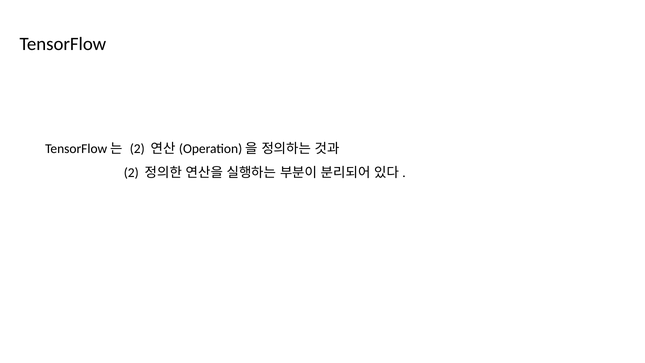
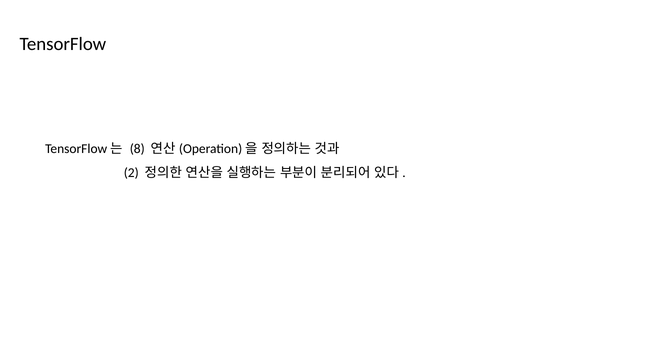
2: 2 -> 8 (137, 149)
